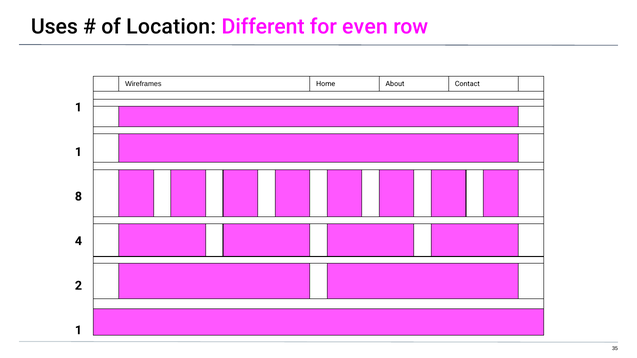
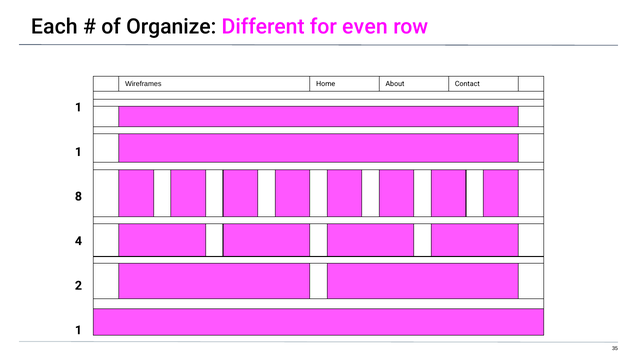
Uses: Uses -> Each (54, 27)
Location: Location -> Organize (171, 27)
